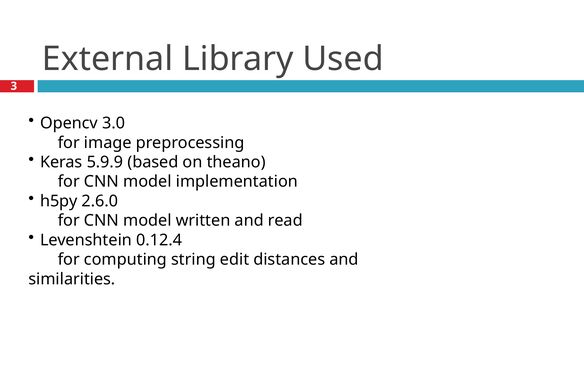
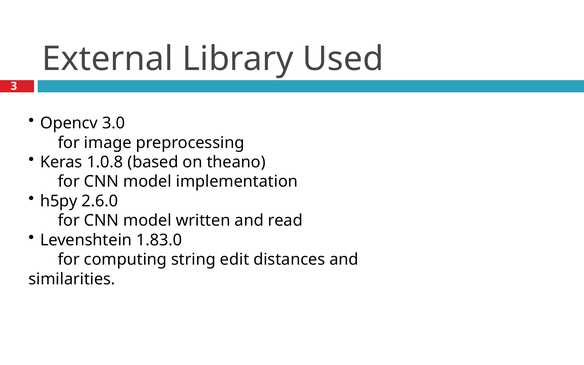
5.9.9: 5.9.9 -> 1.0.8 (105, 162)
0.12.4: 0.12.4 -> 1.83.0 (159, 240)
